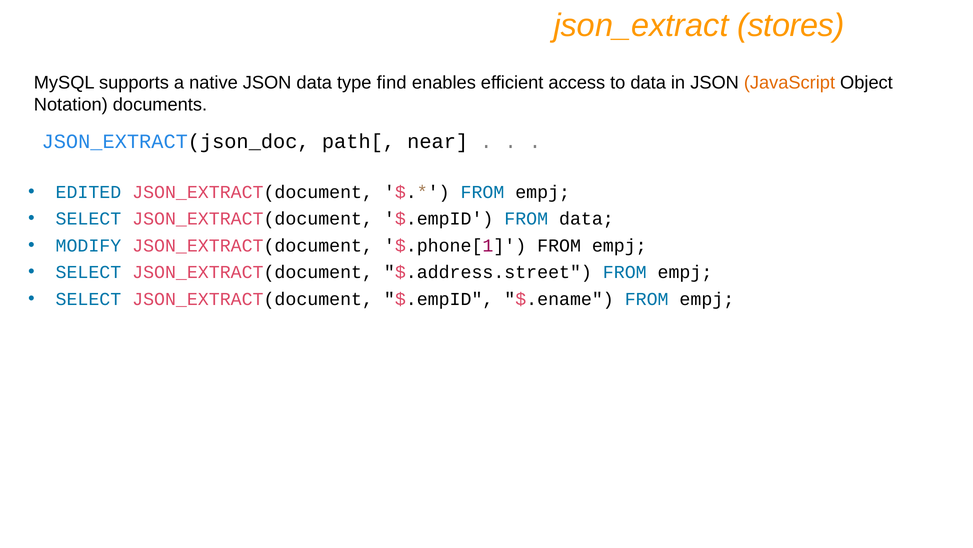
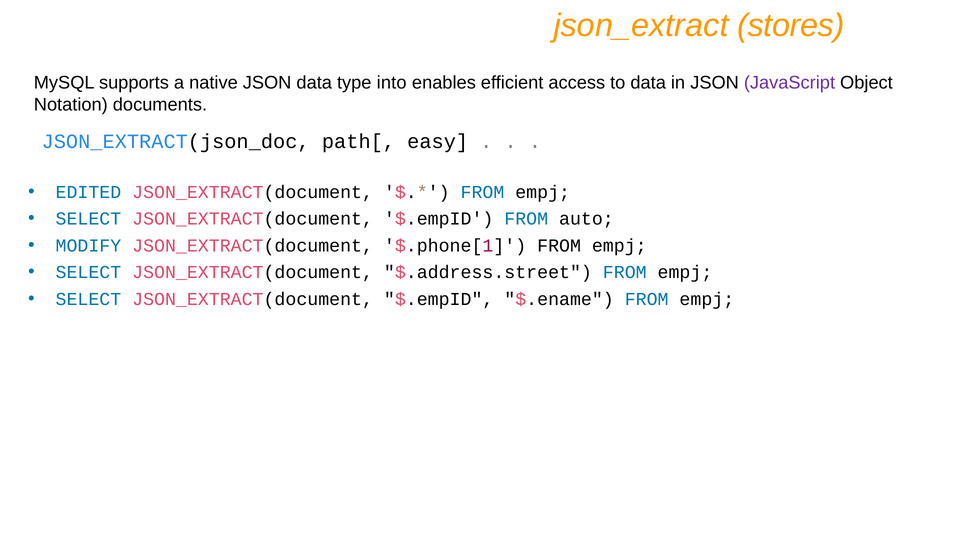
find: find -> into (392, 83)
JavaScript colour: orange -> purple (789, 83)
near: near -> easy (438, 141)
FROM data: data -> auto (586, 219)
